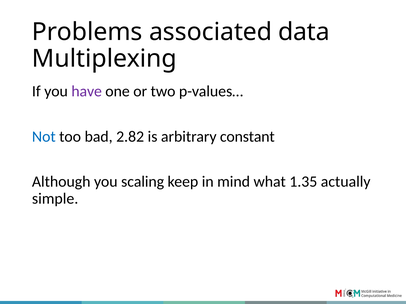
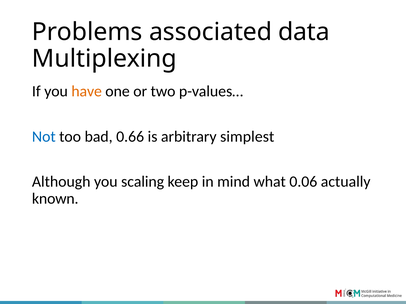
have colour: purple -> orange (87, 91)
2.82: 2.82 -> 0.66 (130, 137)
constant: constant -> simplest (247, 137)
1.35: 1.35 -> 0.06 (303, 182)
simple: simple -> known (55, 199)
